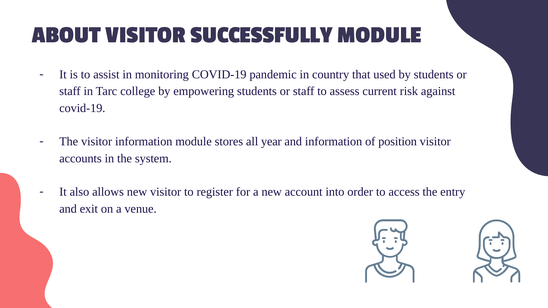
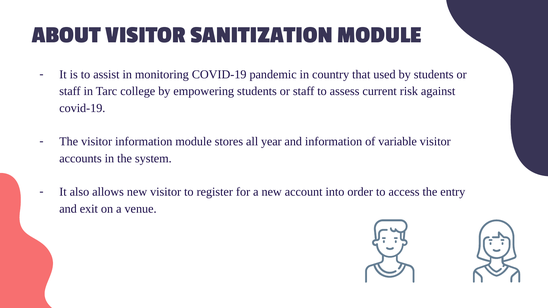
SUCCESSFULLY: SUCCESSFULLY -> SANITIZATION (262, 34)
position: position -> variable (398, 142)
